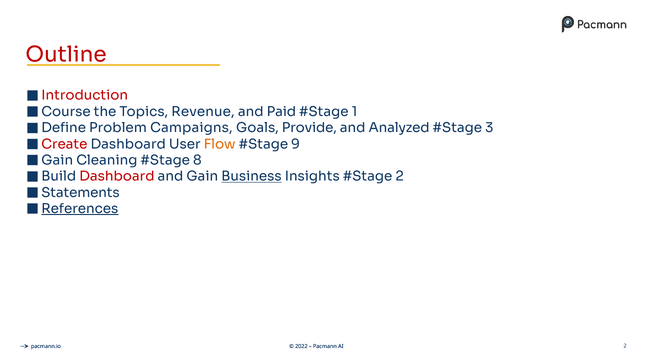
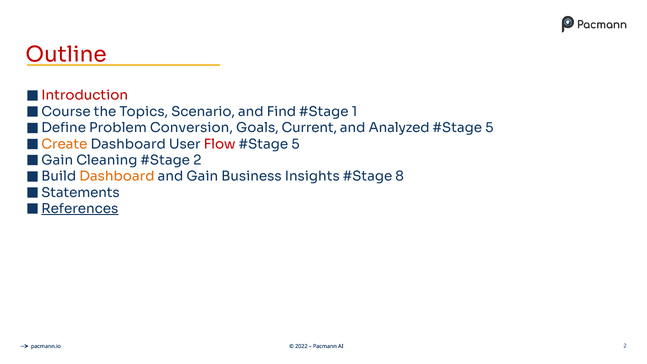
Revenue: Revenue -> Scenario (203, 112)
Paid: Paid -> Find (281, 112)
Campaigns: Campaigns -> Conversion (191, 128)
Provide: Provide -> Current (309, 128)
3: 3 -> 5 (489, 128)
Create colour: red -> orange (64, 144)
Flow colour: orange -> red (220, 144)
9: 9 -> 5 (295, 144)
8: 8 -> 2 (197, 160)
Dashboard colour: red -> orange (117, 176)
Business underline: present -> none (252, 176)
2: 2 -> 8 (400, 176)
